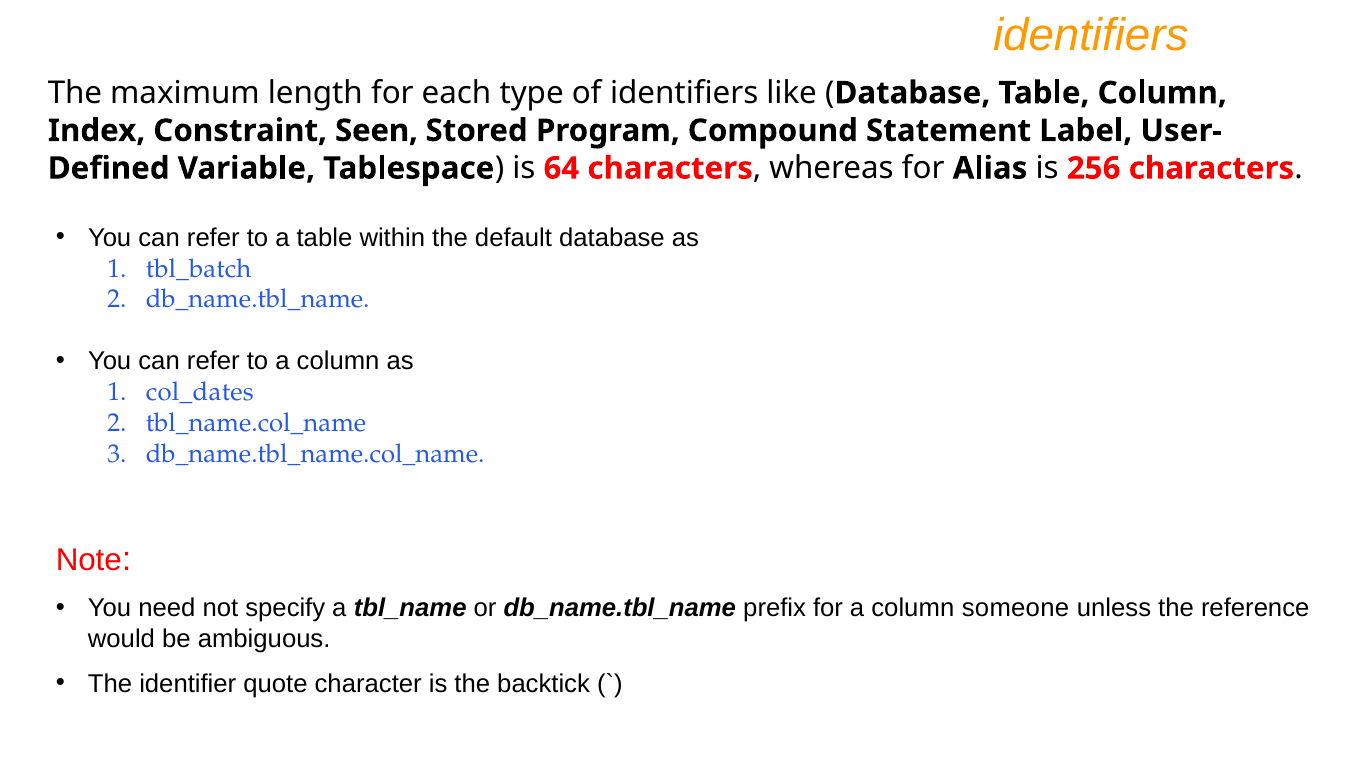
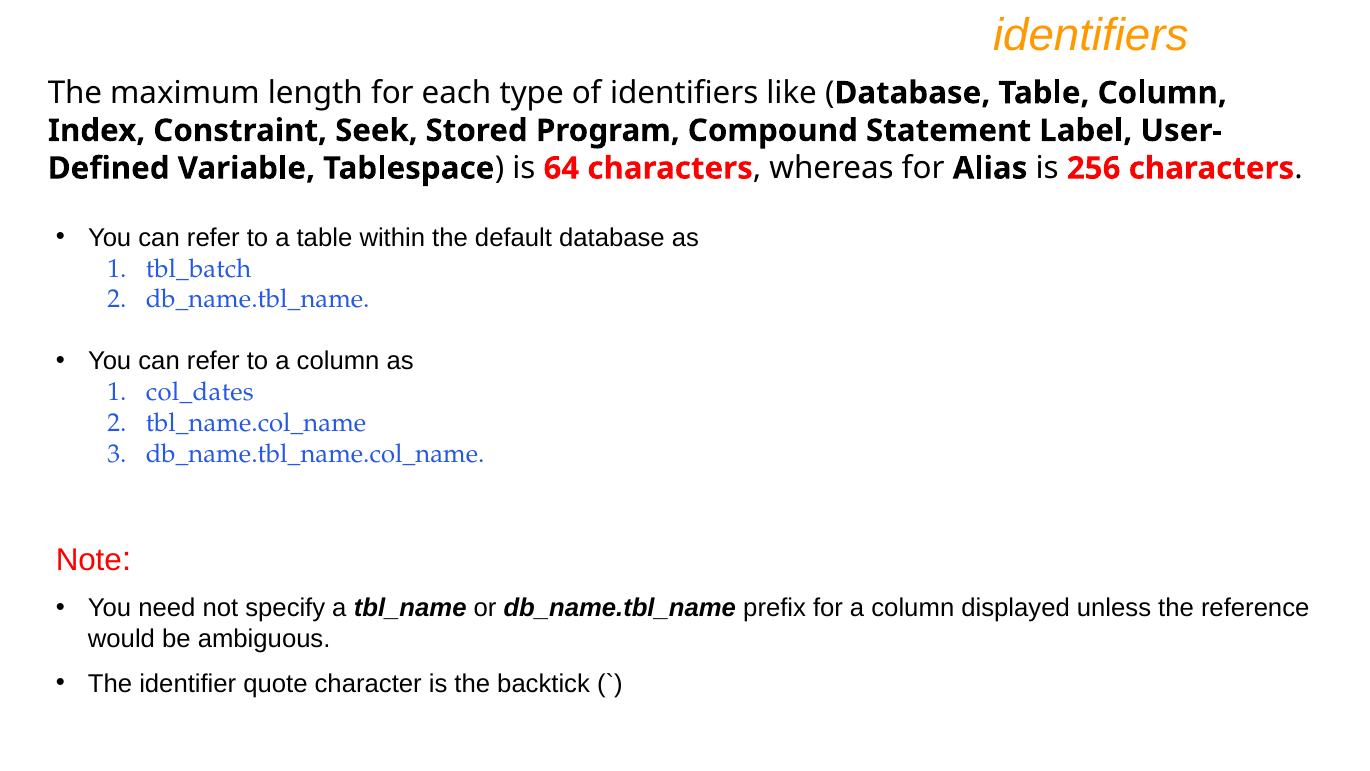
Seen: Seen -> Seek (376, 131)
someone: someone -> displayed (1016, 608)
